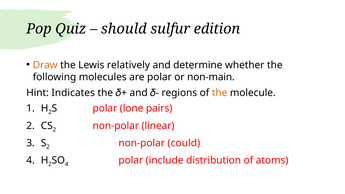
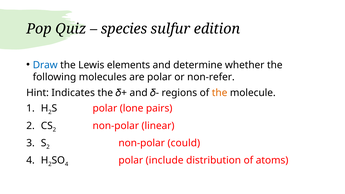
should: should -> species (124, 29)
Draw colour: orange -> blue (45, 65)
relatively: relatively -> elements (129, 65)
non-main: non-main -> non-refer (211, 77)
